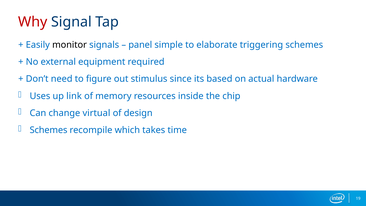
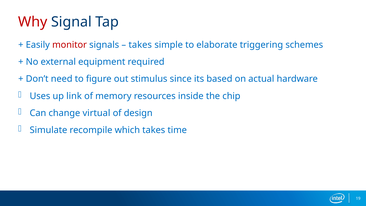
monitor colour: black -> red (70, 45)
panel: panel -> takes (140, 45)
Schemes: Schemes -> Simulate (48, 130)
